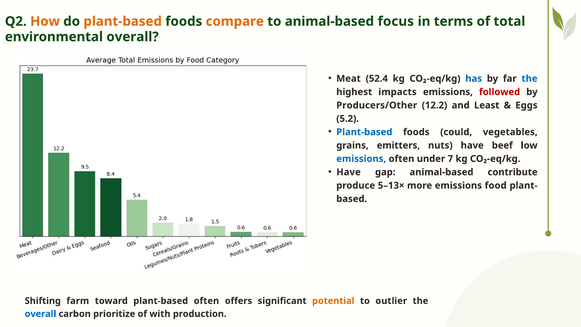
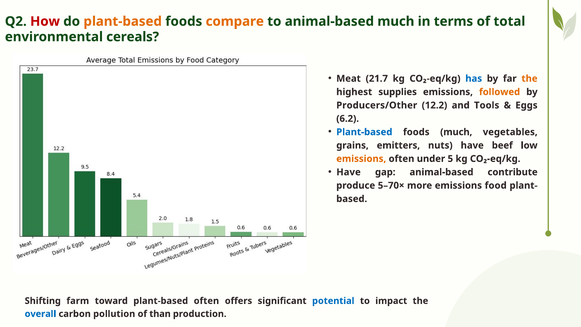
How colour: orange -> red (45, 21)
animal-based focus: focus -> much (396, 21)
environmental overall: overall -> cereals (133, 37)
52.4: 52.4 -> 21.7 (377, 79)
the colour: blue -> orange (530, 79)
impacts: impacts -> supplies (398, 92)
followed colour: red -> orange (500, 92)
Least: Least -> Tools (487, 105)
5.2: 5.2 -> 6.2 (348, 119)
foods could: could -> much (456, 132)
emissions colour: blue -> orange (361, 159)
7: 7 -> 5 (450, 159)
5–13×: 5–13× -> 5–70× (391, 185)
potential colour: orange -> blue (333, 301)
outlier: outlier -> impact (391, 301)
prioritize: prioritize -> pollution (114, 314)
with: with -> than (160, 314)
